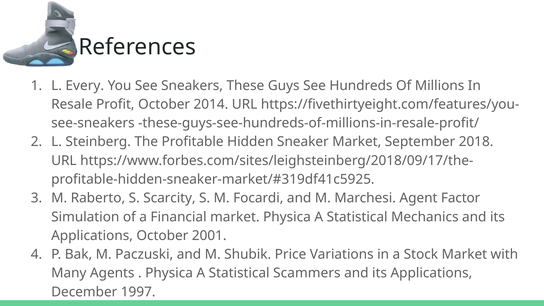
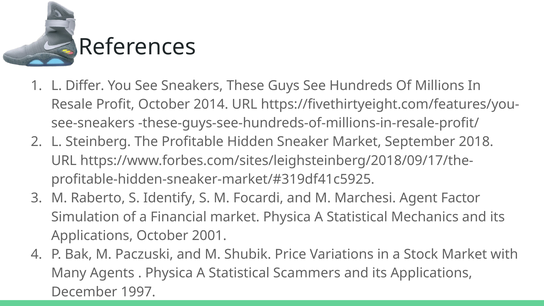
Every: Every -> Differ (85, 86)
Scarcity: Scarcity -> Identify (169, 198)
